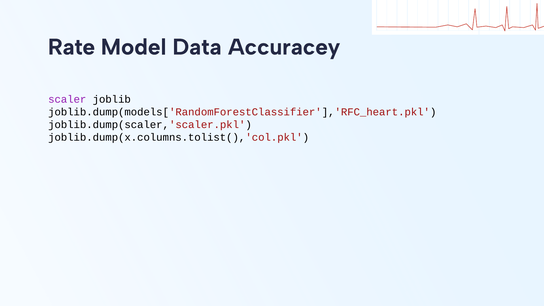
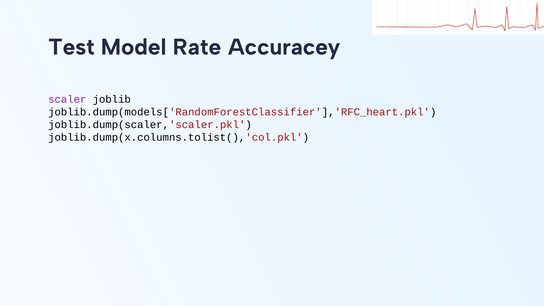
Rate: Rate -> Test (71, 47)
Data: Data -> Rate (197, 47)
